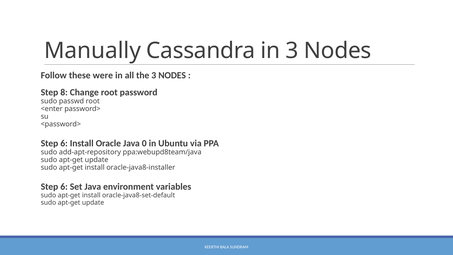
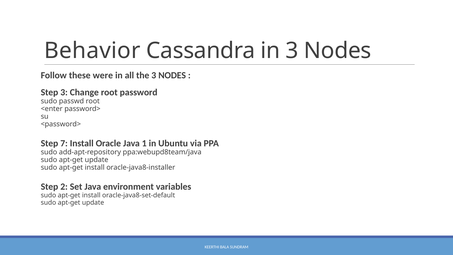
Manually: Manually -> Behavior (92, 51)
Step 8: 8 -> 3 (64, 92)
6: 6 -> 7 (64, 143)
0: 0 -> 1 (144, 143)
6: 6 -> 2 (64, 187)
